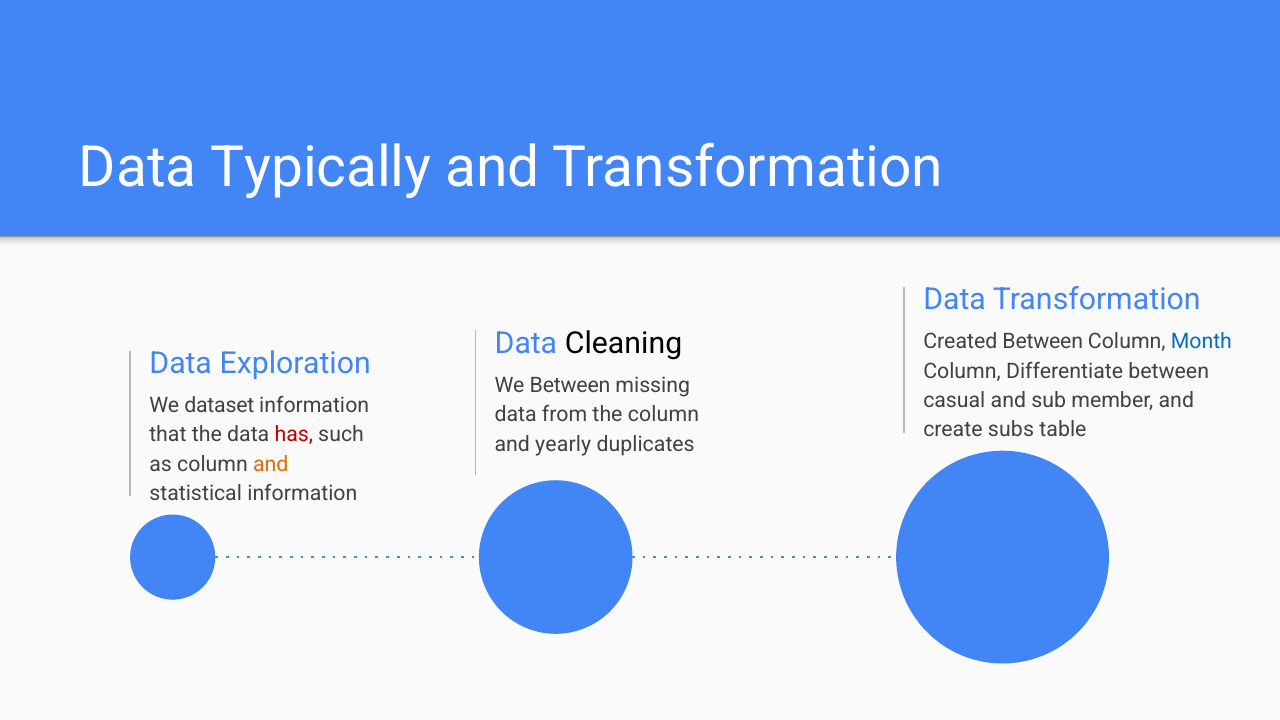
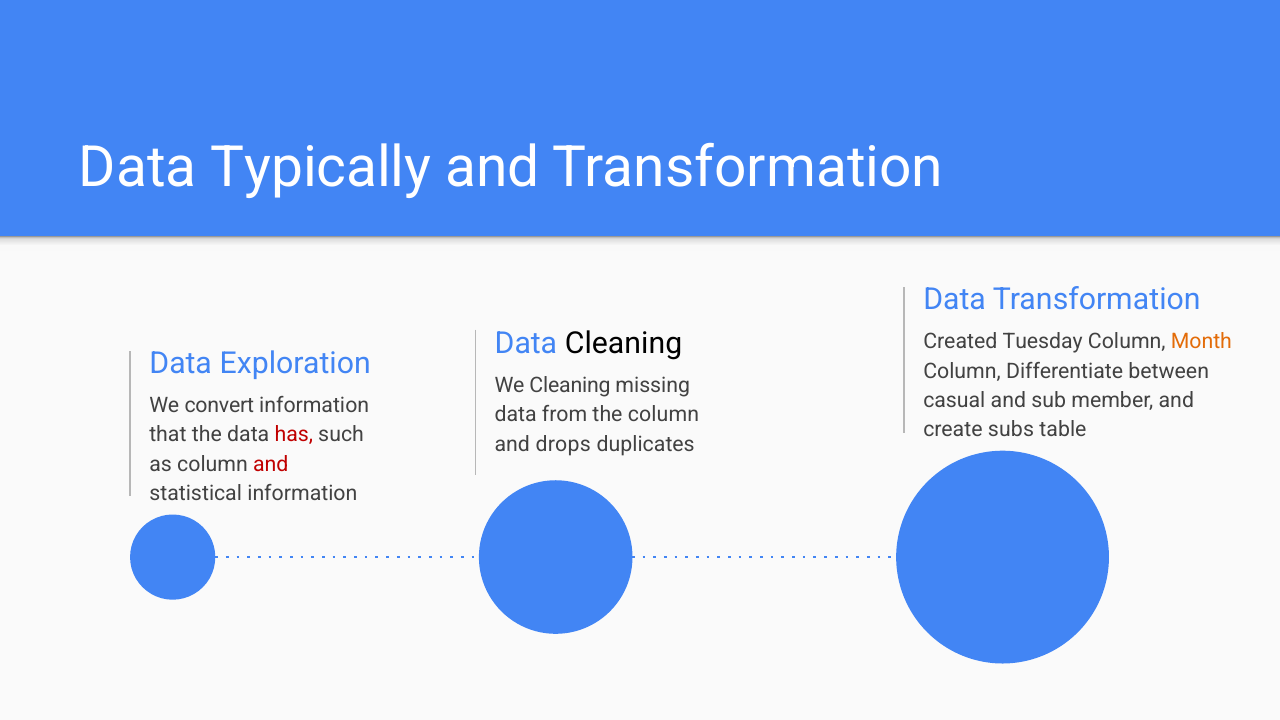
Created Between: Between -> Tuesday (1043, 342)
Month colour: blue -> orange (1201, 342)
We Between: Between -> Cleaning (570, 385)
dataset: dataset -> convert (219, 405)
yearly: yearly -> drops (563, 444)
and colour: orange -> red (271, 464)
